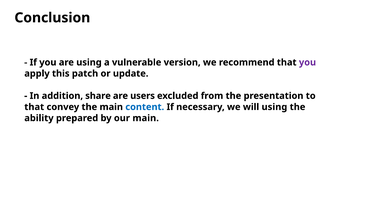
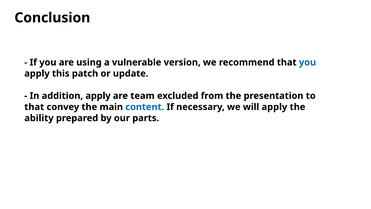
you colour: purple -> blue (307, 62)
addition share: share -> apply (98, 96)
users: users -> team (143, 96)
will using: using -> apply (274, 107)
our main: main -> parts (146, 118)
